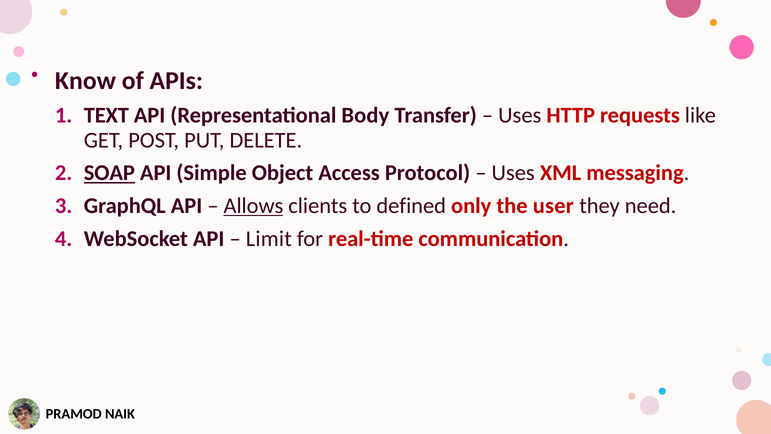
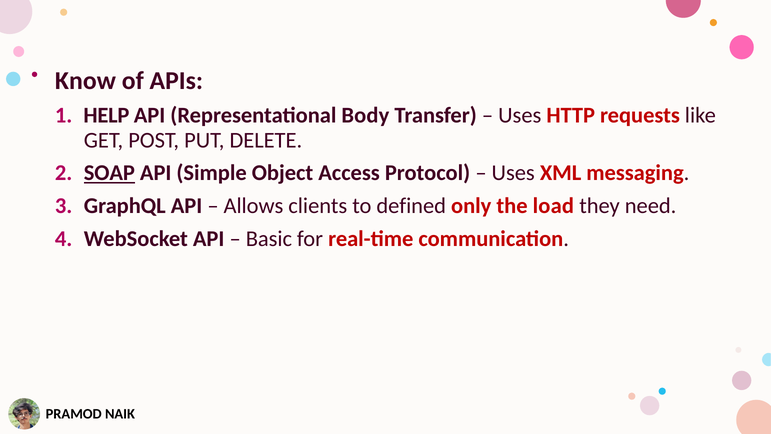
TEXT: TEXT -> HELP (106, 115)
Allows underline: present -> none (253, 206)
user: user -> load (553, 206)
Limit: Limit -> Basic (269, 238)
